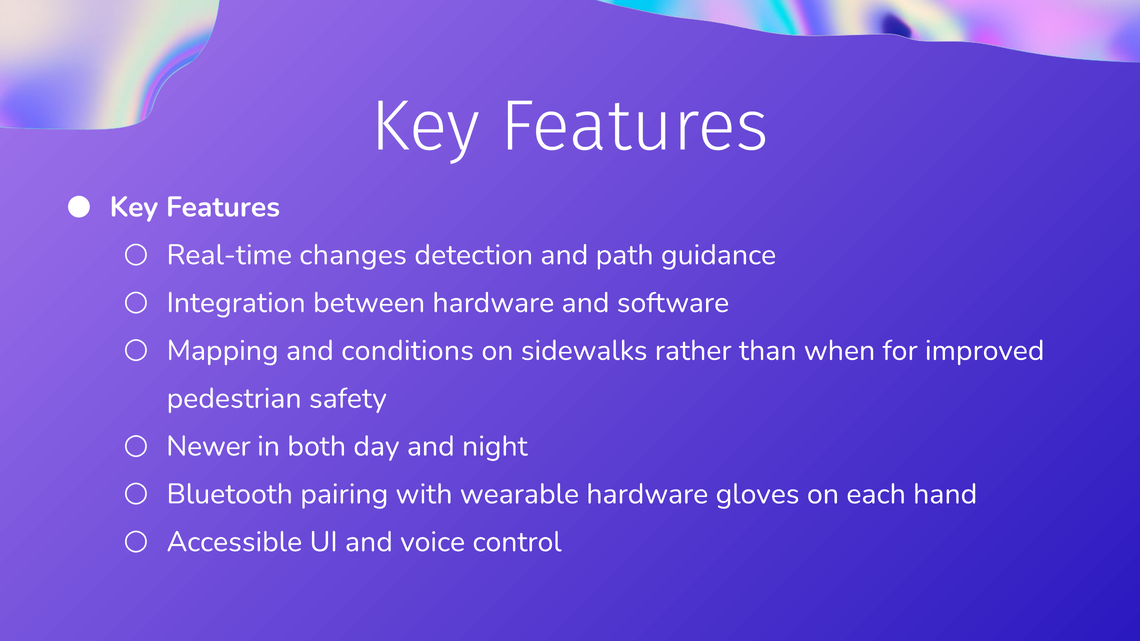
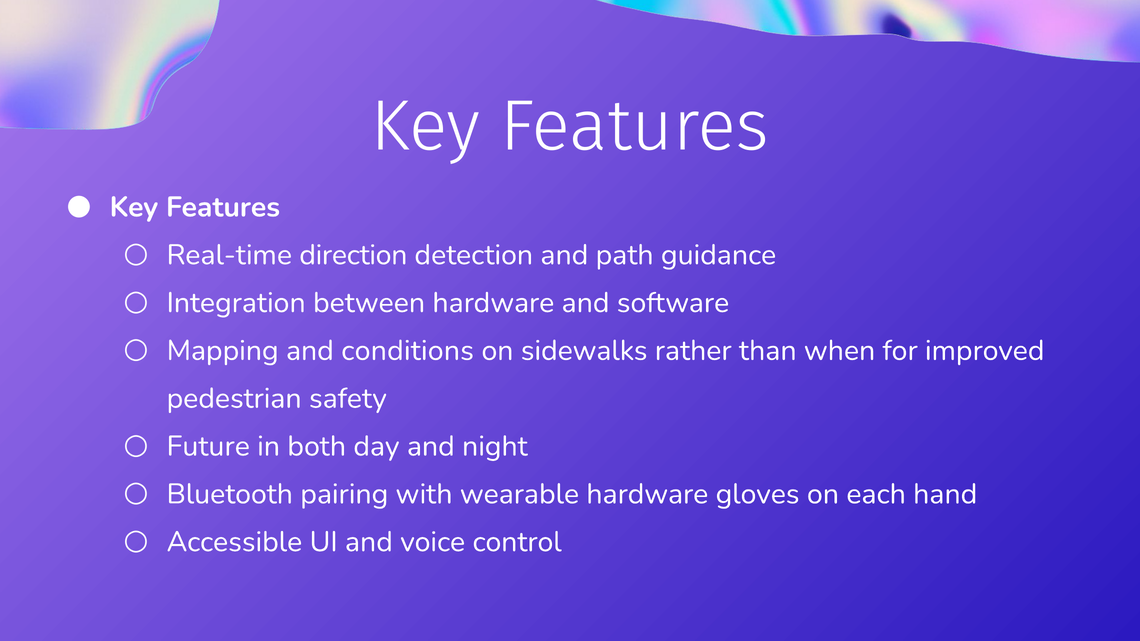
changes: changes -> direction (353, 255)
Newer: Newer -> Future (208, 446)
